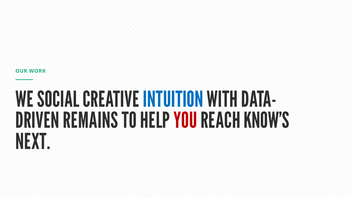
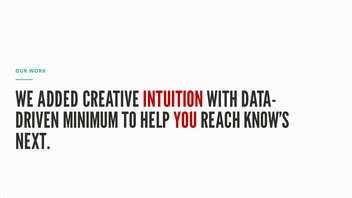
SOCIAL: SOCIAL -> ADDED (58, 100)
INTUITION colour: blue -> red (173, 100)
REMAINS: REMAINS -> MINIMUM (91, 121)
